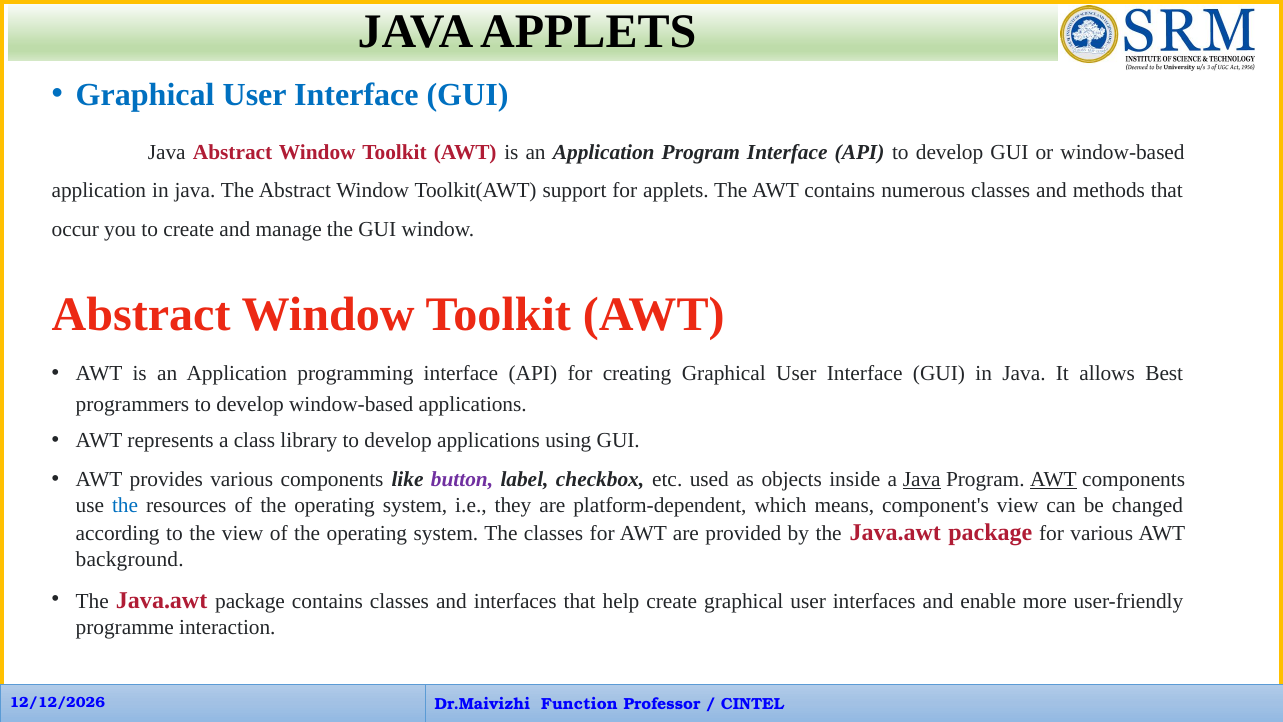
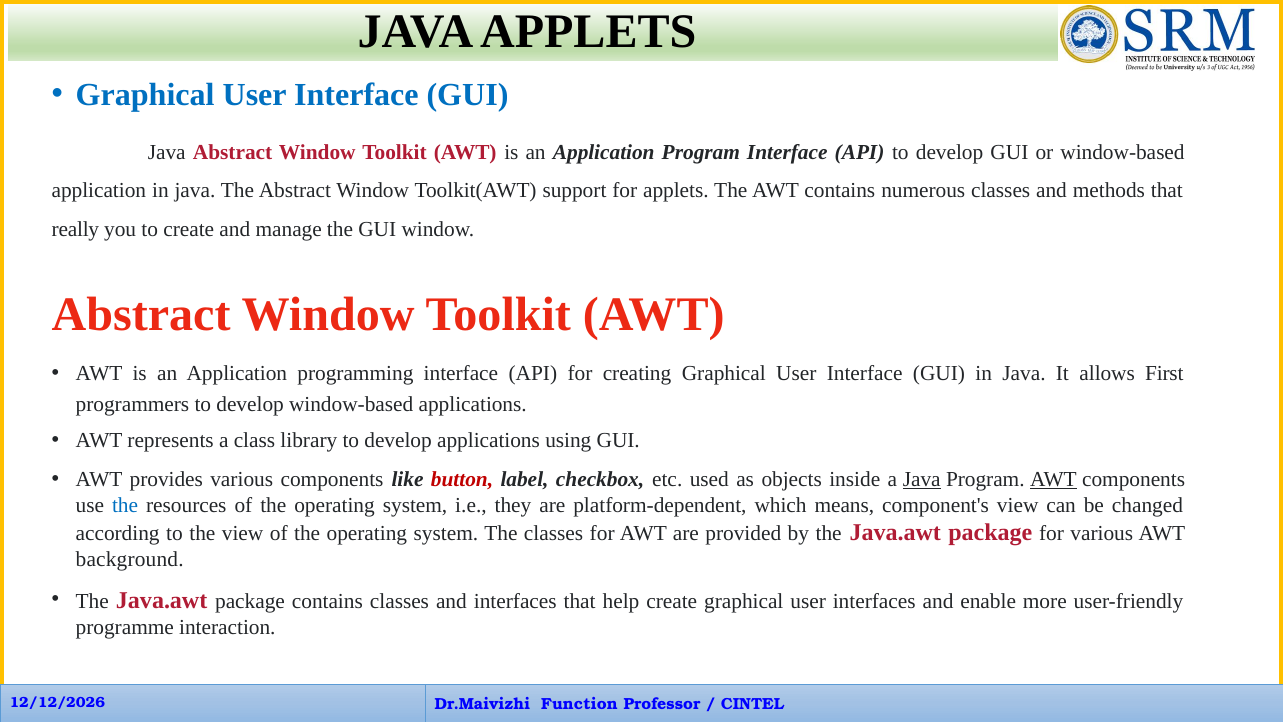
occur: occur -> really (75, 229)
Best: Best -> First (1164, 373)
button colour: purple -> red (462, 479)
